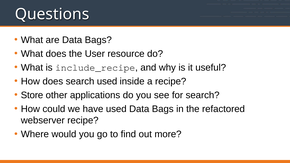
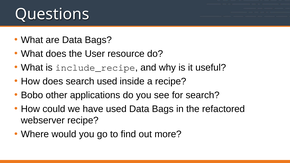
Store: Store -> Bobo (32, 95)
